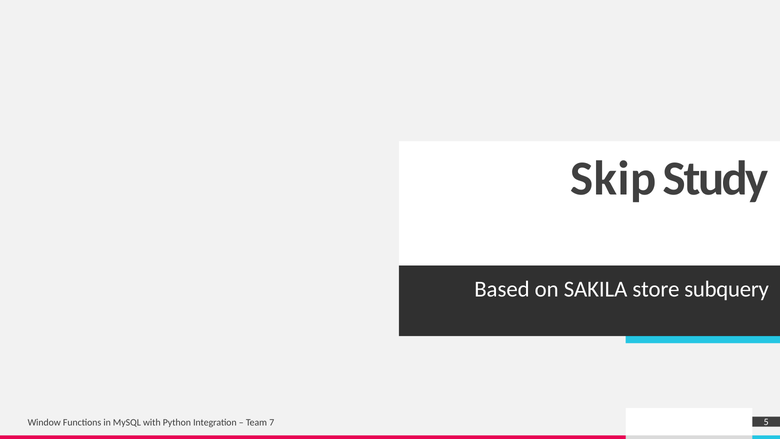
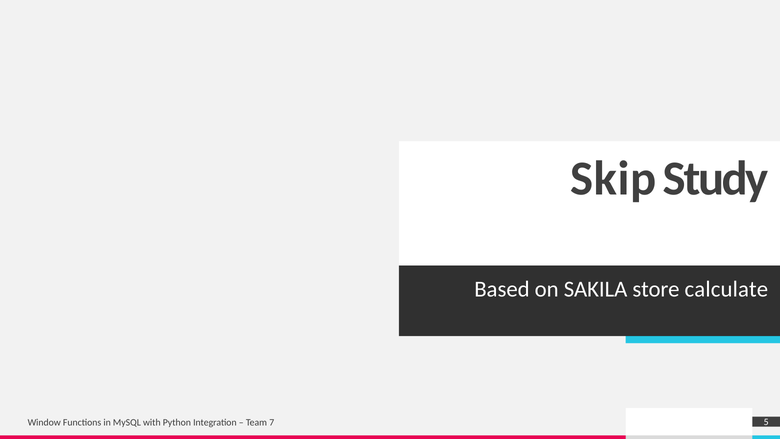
subquery: subquery -> calculate (726, 289)
